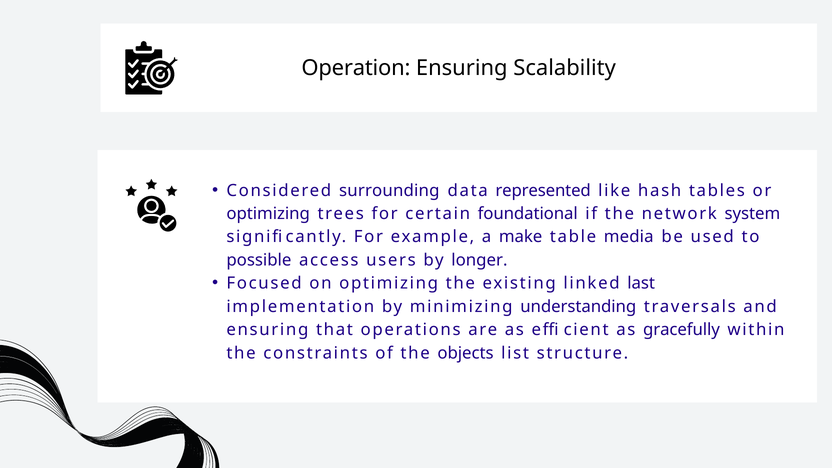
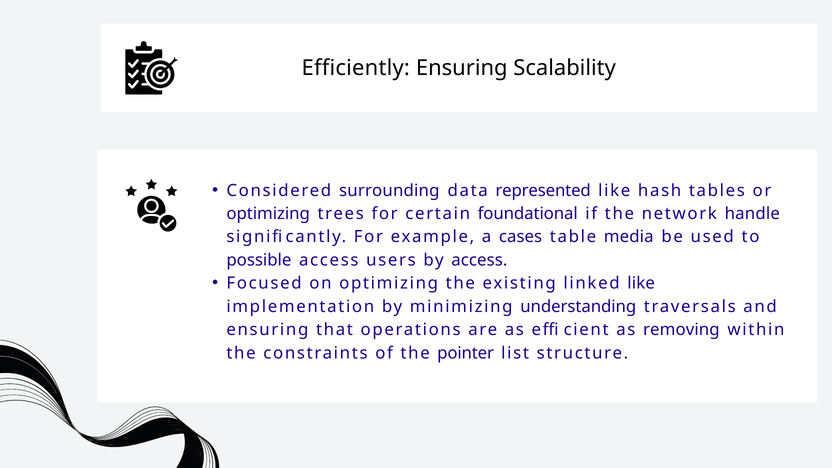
Operation: Operation -> Efficiently (356, 68)
system: system -> handle (752, 214)
make: make -> cases (521, 237)
by longer: longer -> access (479, 260)
linked last: last -> like (641, 283)
gracefully: gracefully -> removing (681, 330)
objects: objects -> pointer (466, 353)
